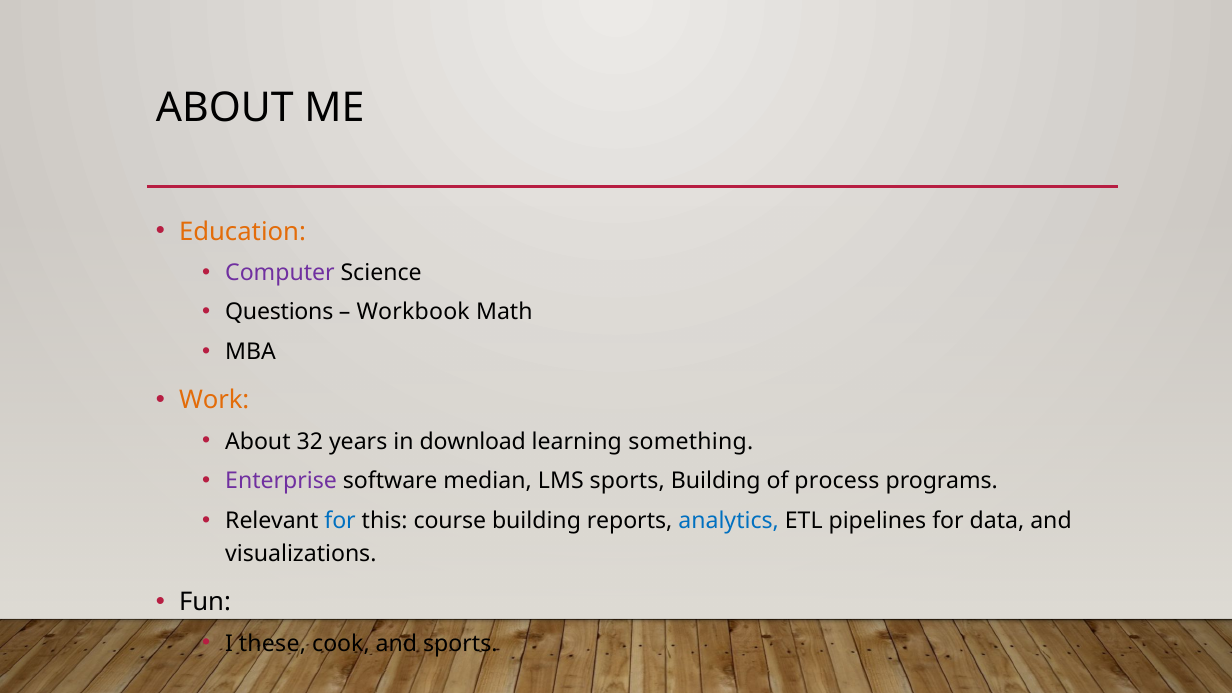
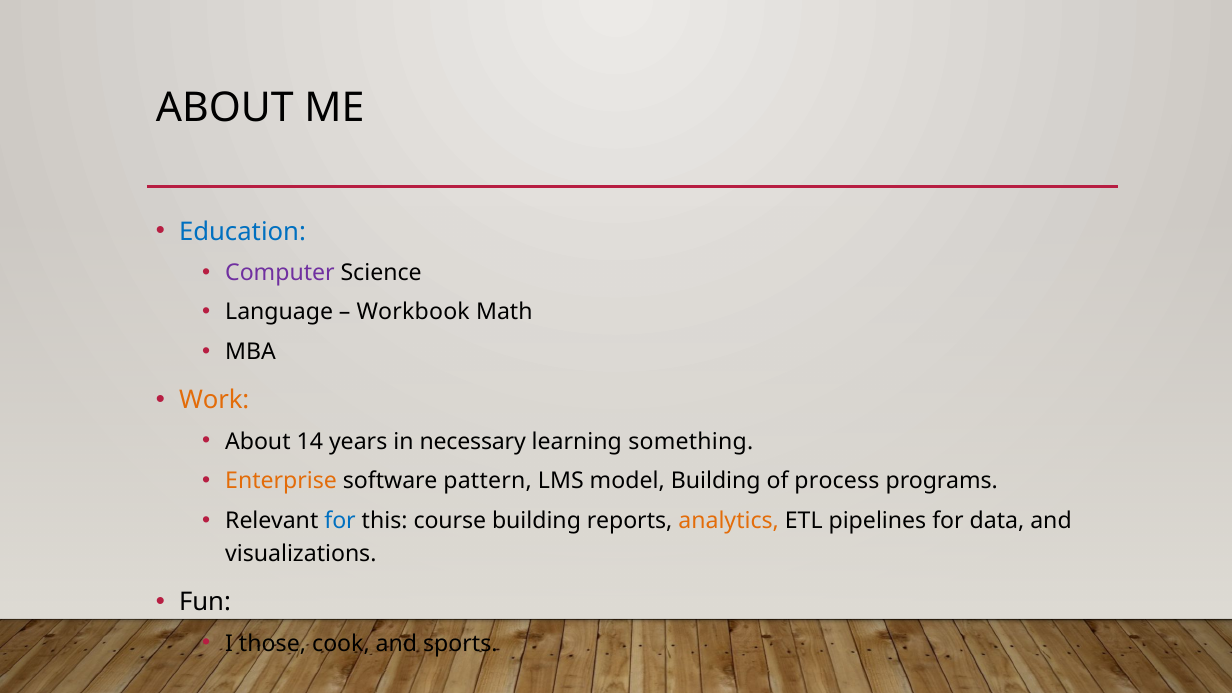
Education colour: orange -> blue (242, 232)
Questions: Questions -> Language (279, 312)
32: 32 -> 14 (310, 441)
download: download -> necessary (473, 441)
Enterprise colour: purple -> orange (281, 481)
median: median -> pattern (488, 481)
LMS sports: sports -> model (627, 481)
analytics colour: blue -> orange (729, 521)
these: these -> those (273, 643)
